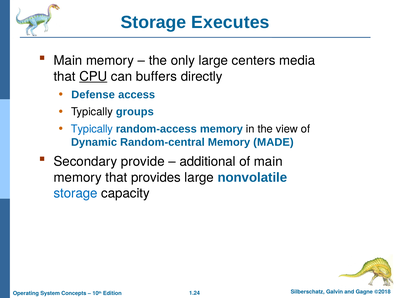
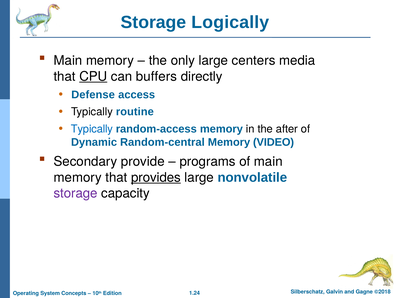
Executes: Executes -> Logically (230, 22)
groups: groups -> routine (135, 112)
view: view -> after (287, 129)
MADE: MADE -> VIDEO (274, 142)
additional: additional -> programs (208, 161)
provides underline: none -> present (156, 177)
storage colour: blue -> purple (76, 193)
